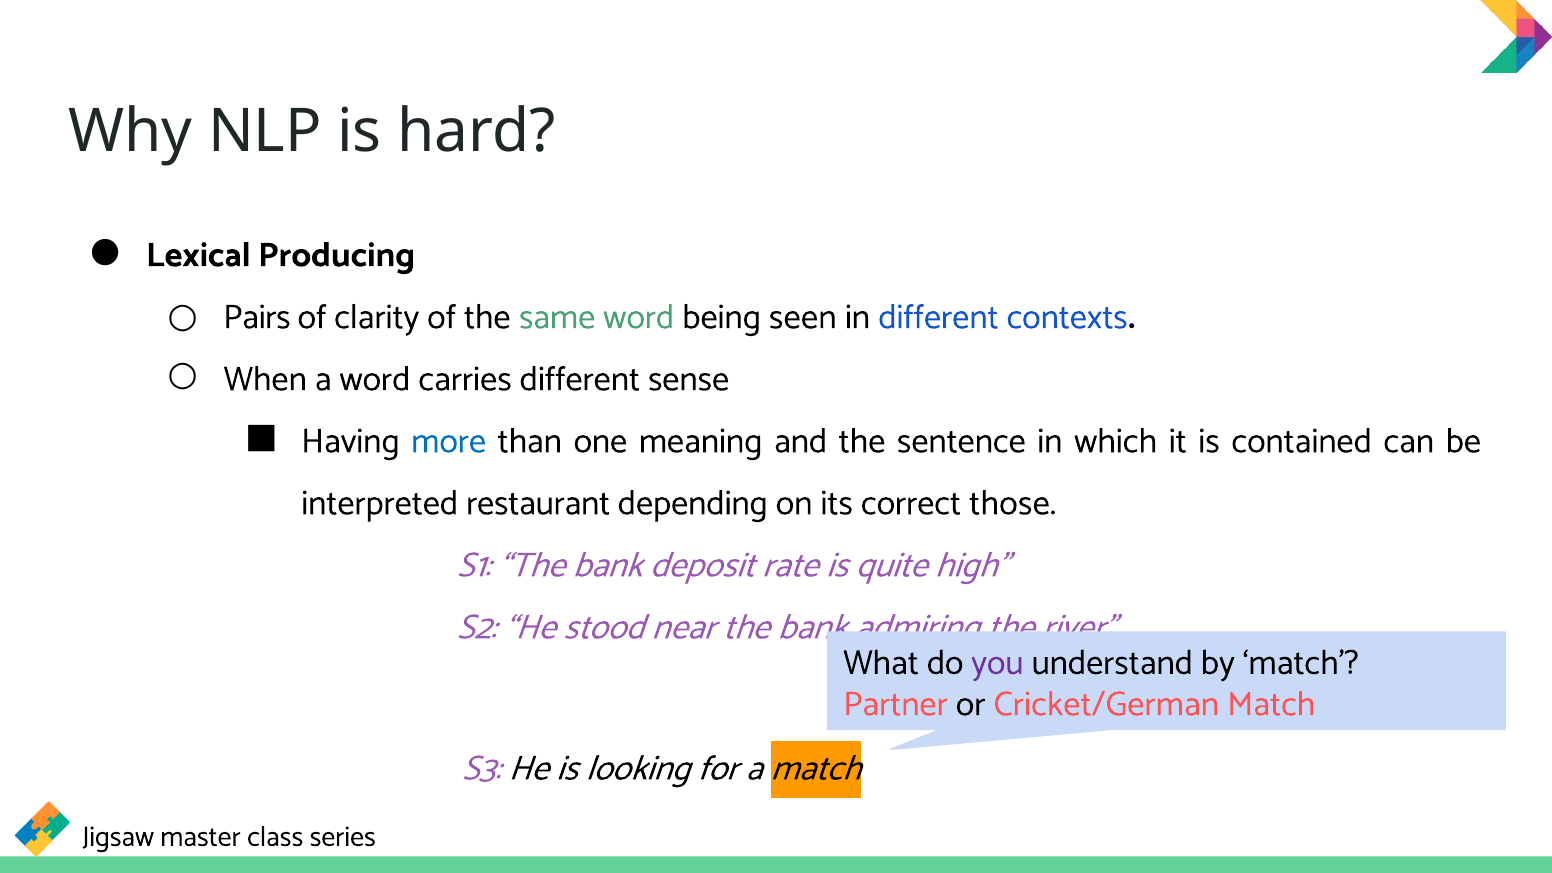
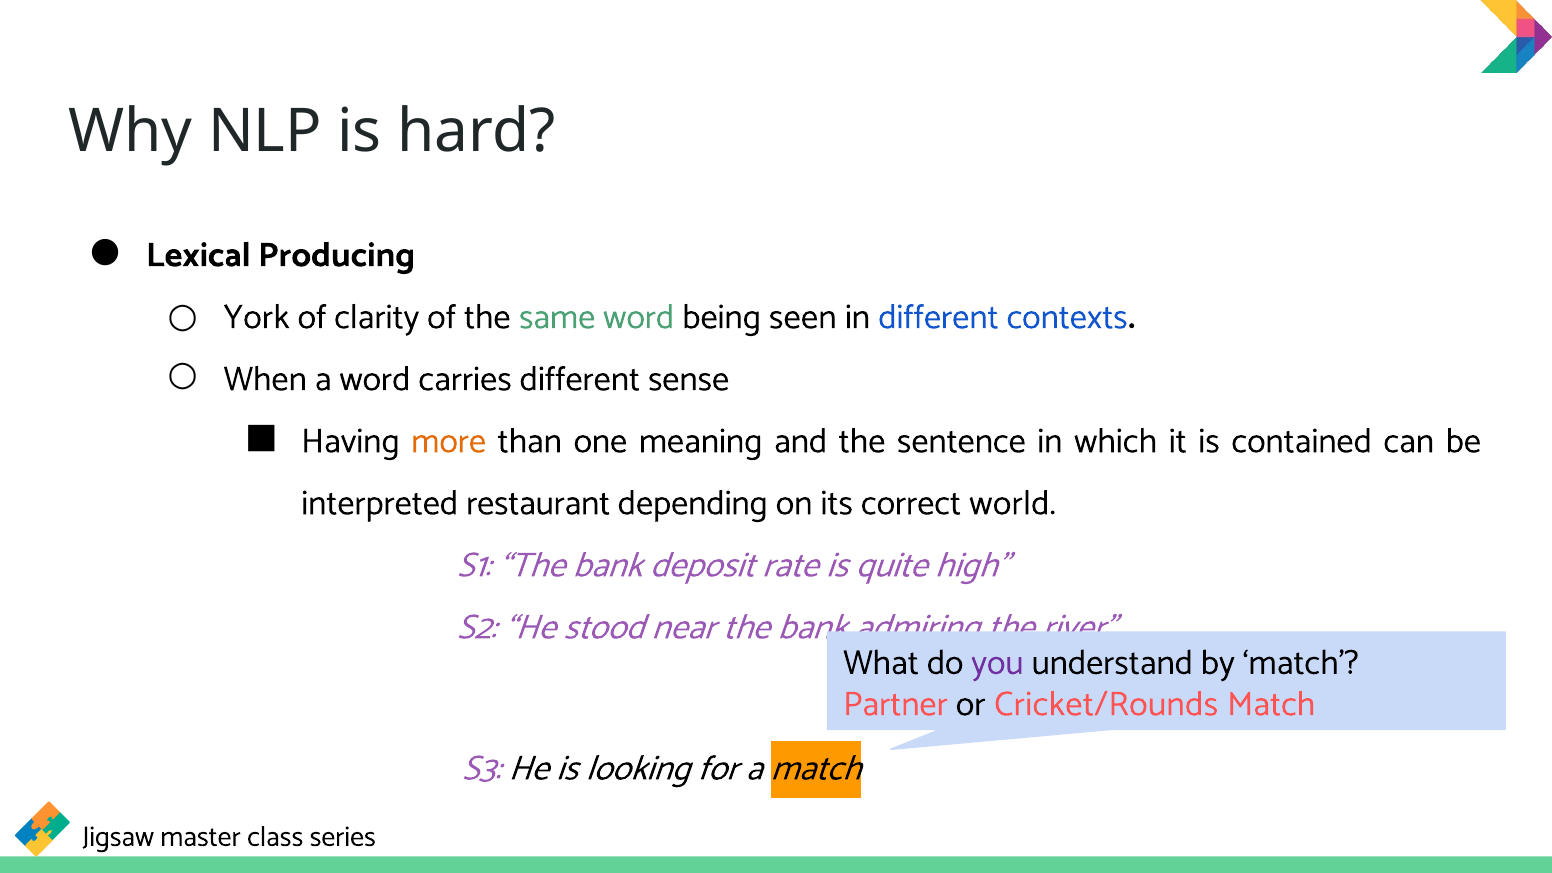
Pairs: Pairs -> York (257, 317)
more colour: blue -> orange (449, 441)
those: those -> world (1012, 503)
Cricket/German: Cricket/German -> Cricket/Rounds (1106, 704)
